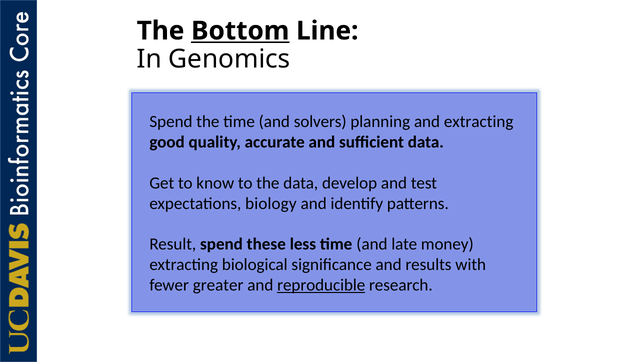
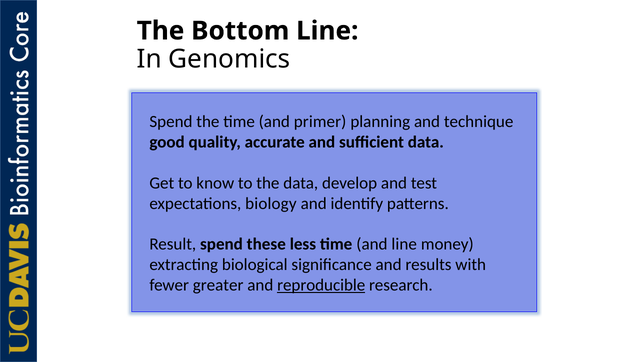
Bottom underline: present -> none (240, 31)
solvers: solvers -> primer (320, 122)
and extracting: extracting -> technique (479, 122)
and late: late -> line (404, 244)
